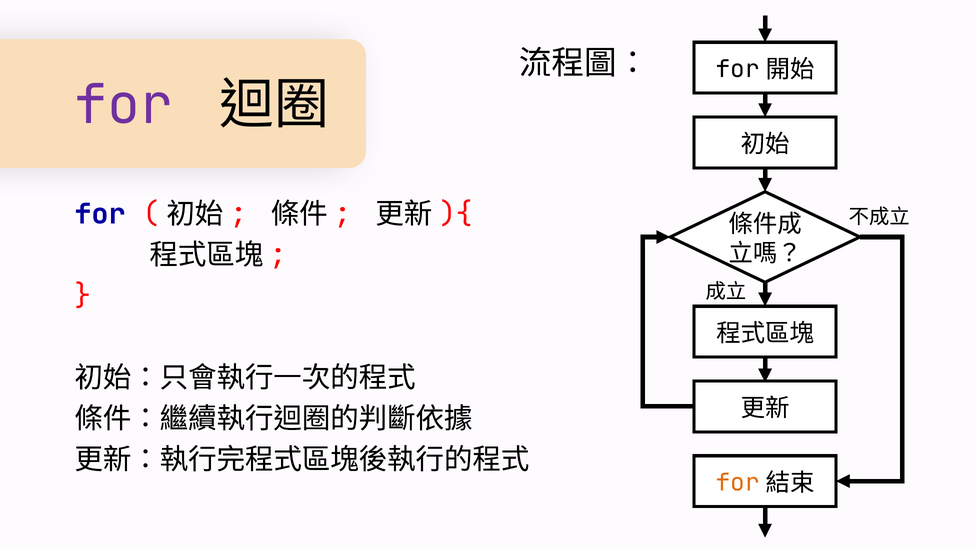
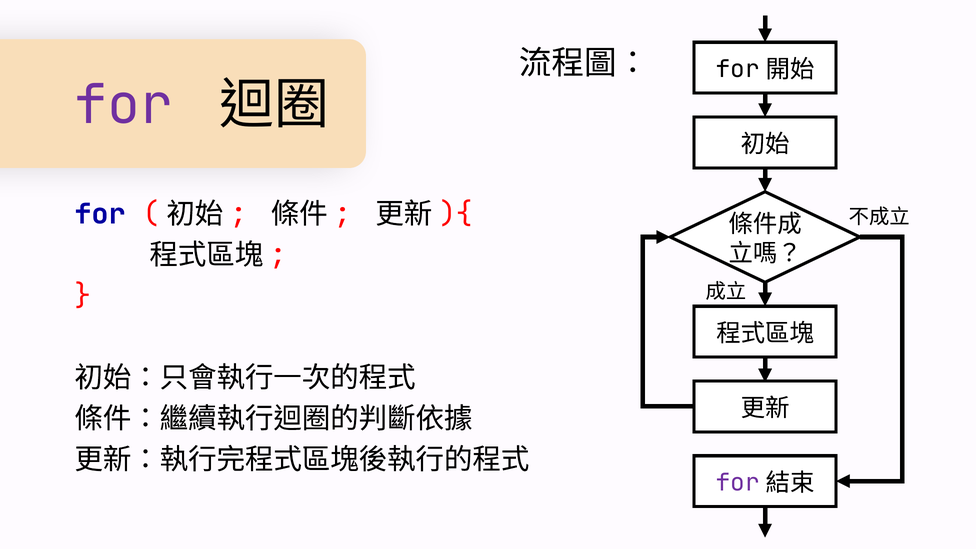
for colour: orange -> purple (738, 483)
